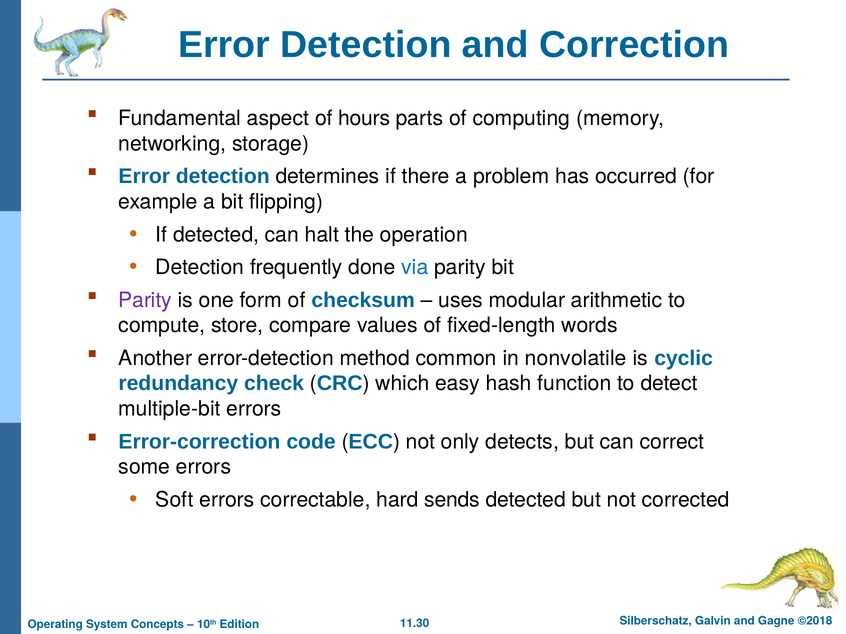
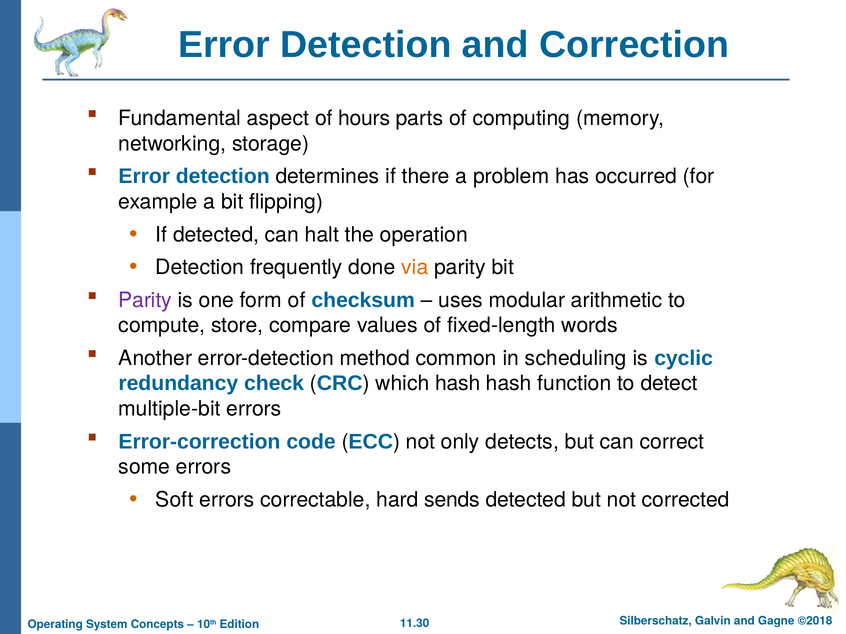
via colour: blue -> orange (415, 268)
nonvolatile: nonvolatile -> scheduling (576, 358)
which easy: easy -> hash (458, 384)
